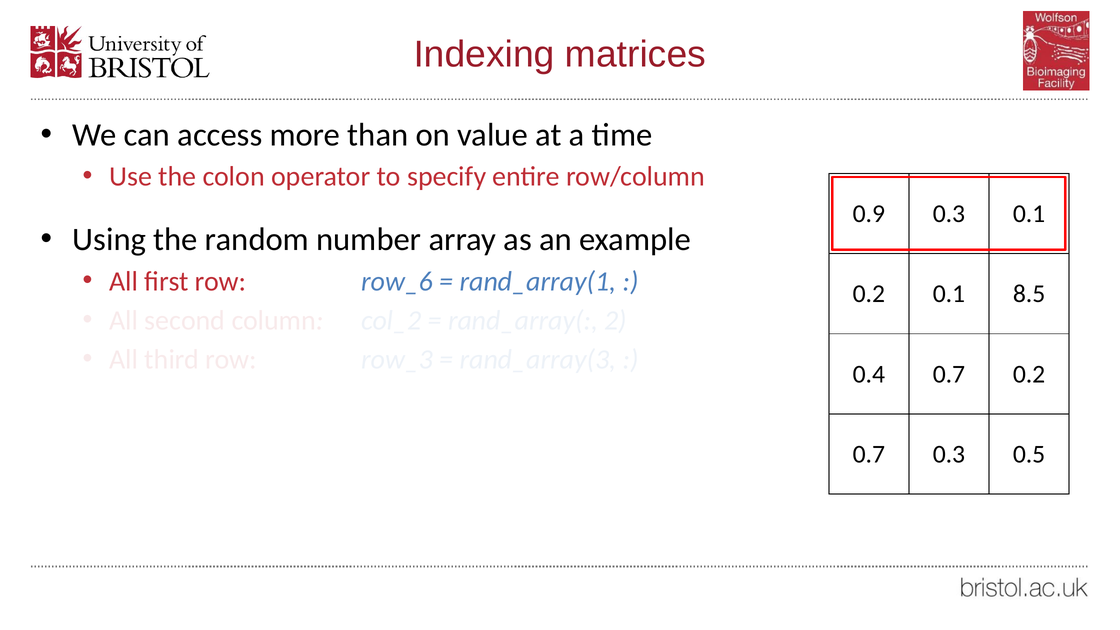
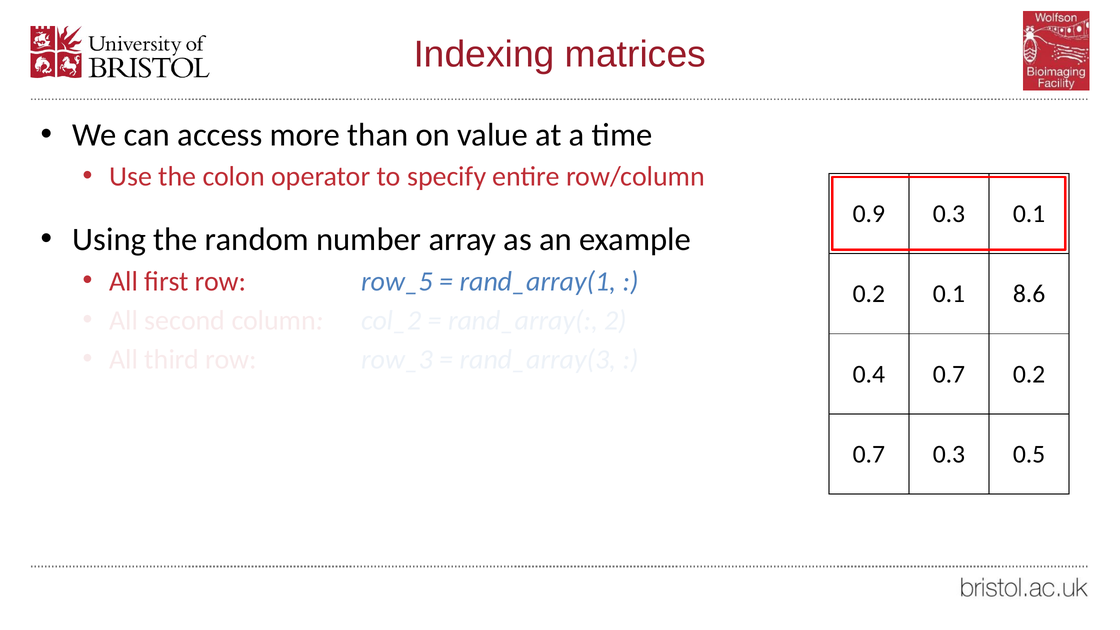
row_6: row_6 -> row_5 (397, 281)
8.5: 8.5 -> 8.6 (1029, 294)
